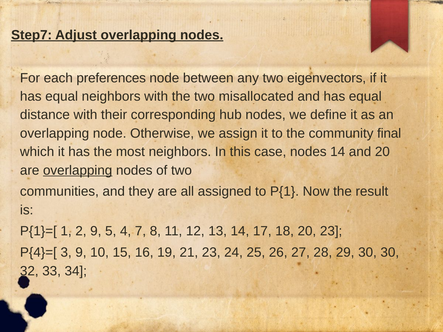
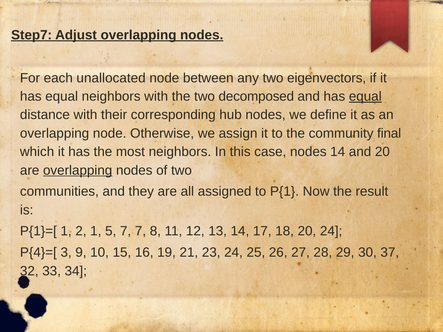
preferences: preferences -> unallocated (111, 78)
misallocated: misallocated -> decomposed (256, 96)
equal underline: none -> present (365, 96)
2 9: 9 -> 1 (96, 231)
5 4: 4 -> 7 (126, 231)
20 23: 23 -> 24 (331, 231)
30 30: 30 -> 37 (390, 253)
